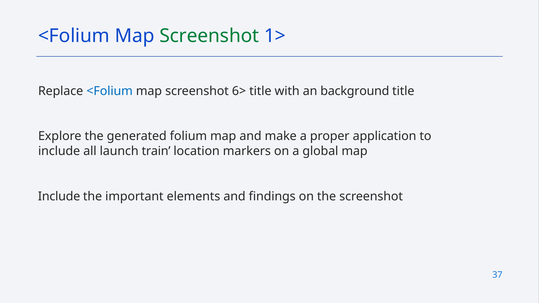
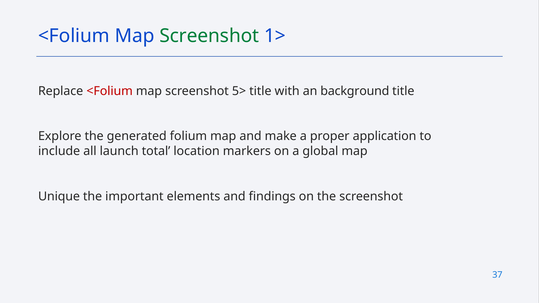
<Folium colour: blue -> red (110, 91)
6>: 6> -> 5> (239, 91)
train: train -> total (156, 151)
Include: Include -> Unique (59, 196)
